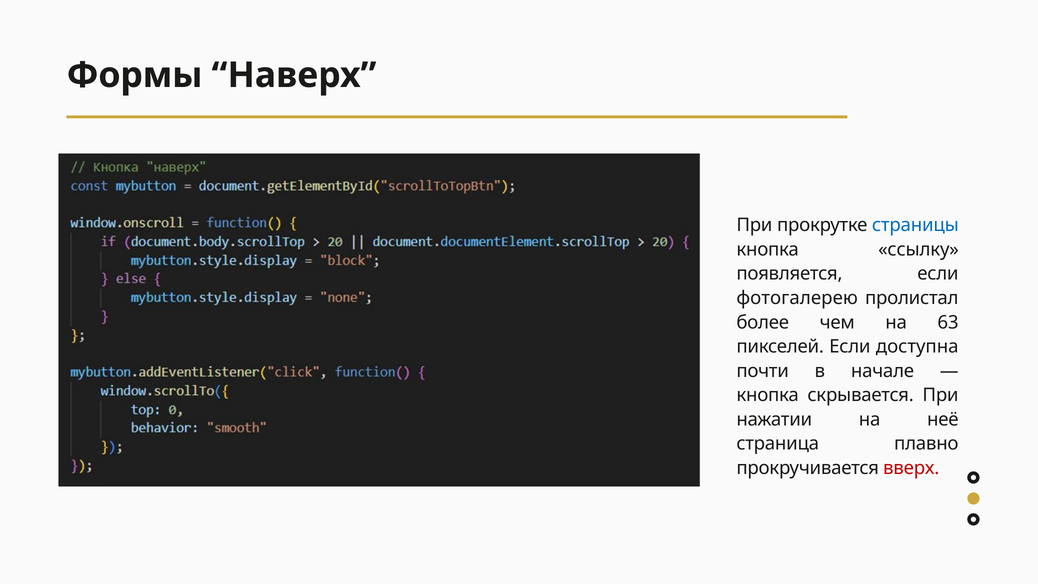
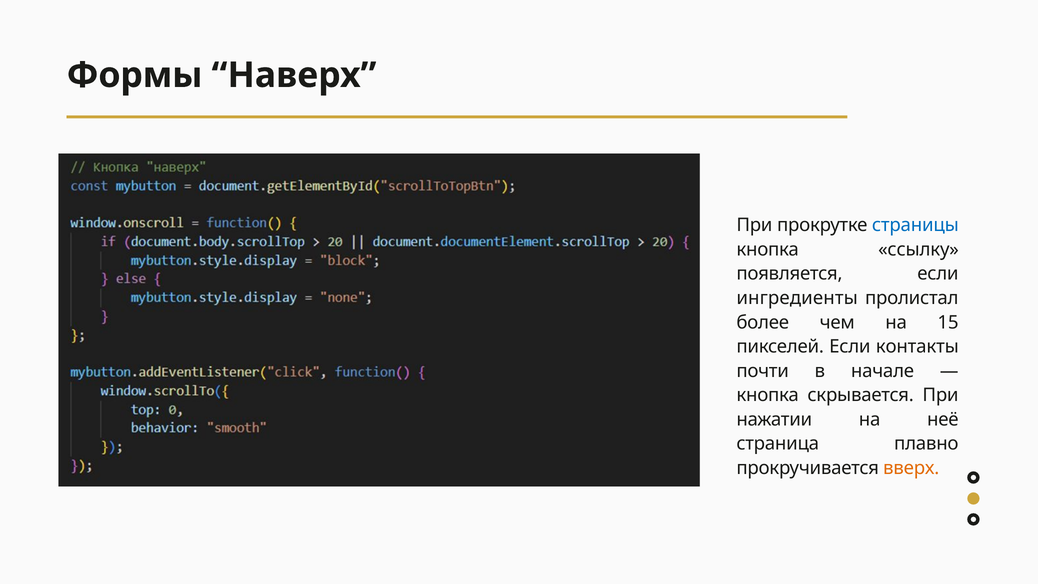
фотогалерею: фотогалерею -> ингредиенты (797, 298)
63: 63 -> 15 (948, 322)
доступна: доступна -> контакты (917, 347)
вверх colour: red -> orange (911, 468)
